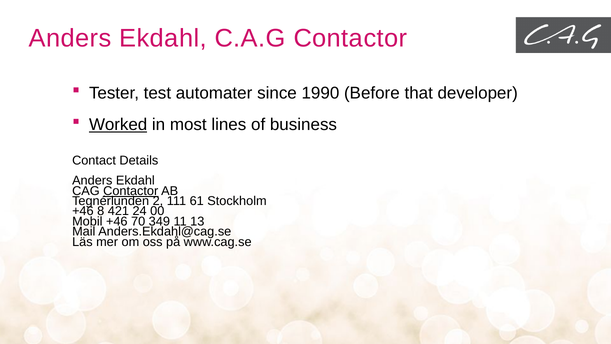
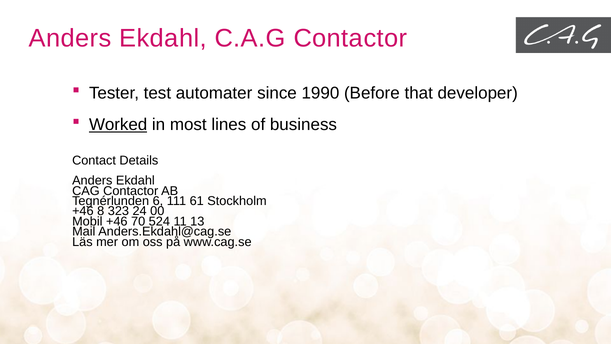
Contactor underline: present -> none (131, 191)
2: 2 -> 6 (158, 201)
421: 421 -> 323 (118, 211)
349: 349 -> 524 (159, 221)
